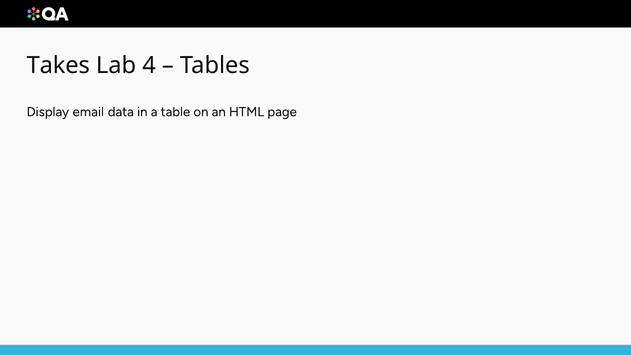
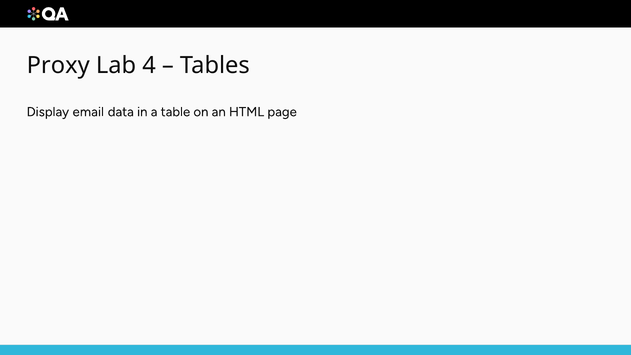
Takes: Takes -> Proxy (58, 65)
